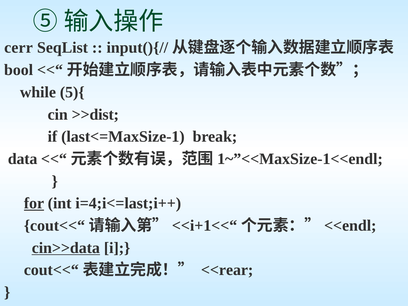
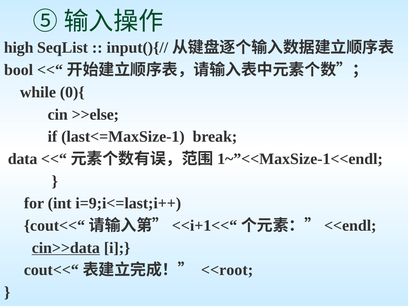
cerr: cerr -> high (19, 48)
5){: 5){ -> 0){ (72, 92)
>>dist: >>dist -> >>else (95, 114)
for underline: present -> none (34, 203)
i=4;i<=last;i++: i=4;i<=last;i++ -> i=9;i<=last;i++ (128, 203)
<<rear: <<rear -> <<root (227, 270)
